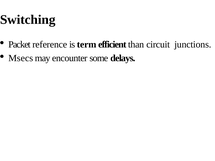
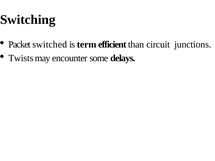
reference: reference -> switched (50, 45)
Msecs: Msecs -> Twists (21, 58)
